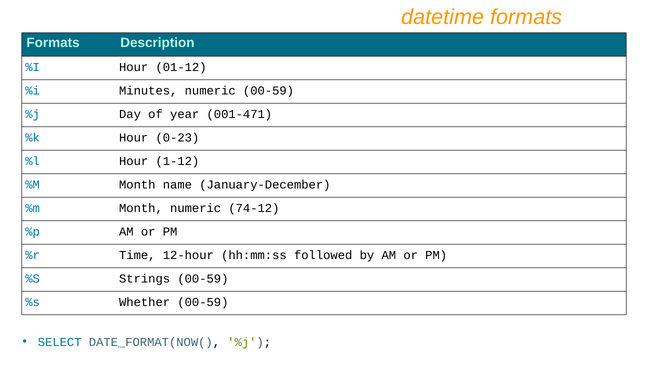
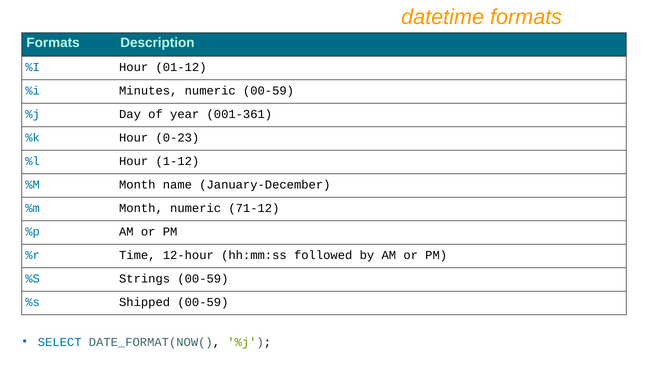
001-471: 001-471 -> 001-361 (239, 114)
74-12: 74-12 -> 71-12 (254, 208)
Whether: Whether -> Shipped (145, 302)
